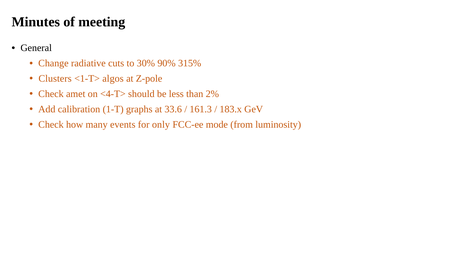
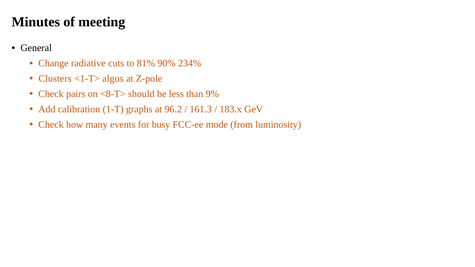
30%: 30% -> 81% (146, 63)
315%: 315% -> 234% (190, 63)
amet: amet -> pairs (76, 94)
<4-T>: <4-T> -> <8-T> (113, 94)
2%: 2% -> 9% (212, 94)
33.6: 33.6 -> 96.2 (173, 109)
only: only -> busy (161, 125)
